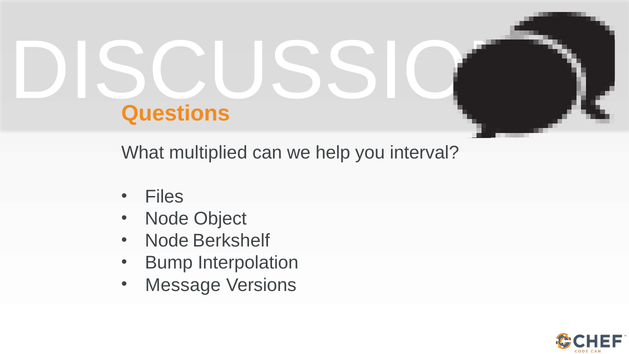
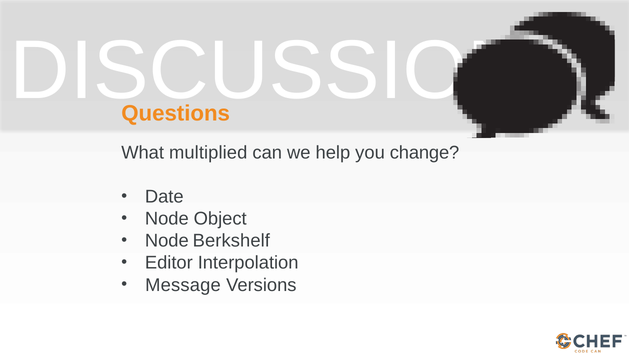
interval: interval -> change (425, 153)
Files: Files -> Date (164, 197)
Bump: Bump -> Editor (169, 263)
